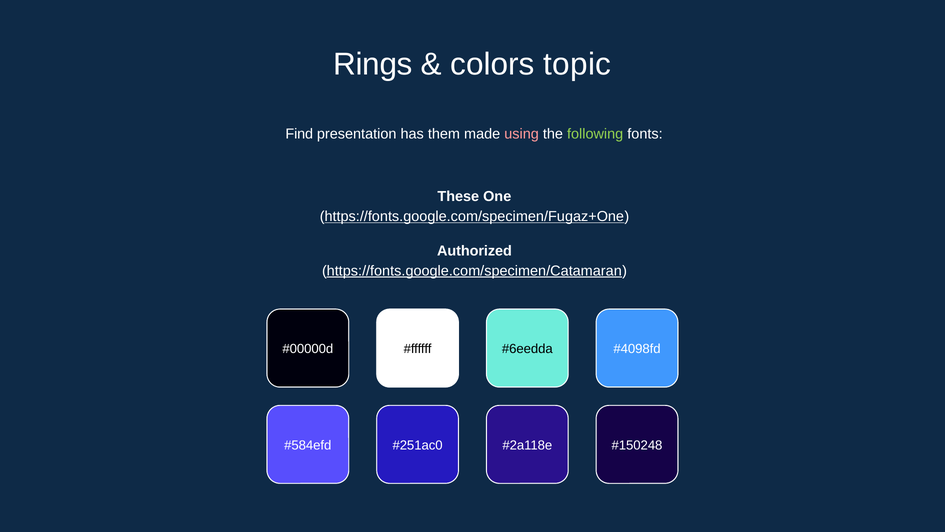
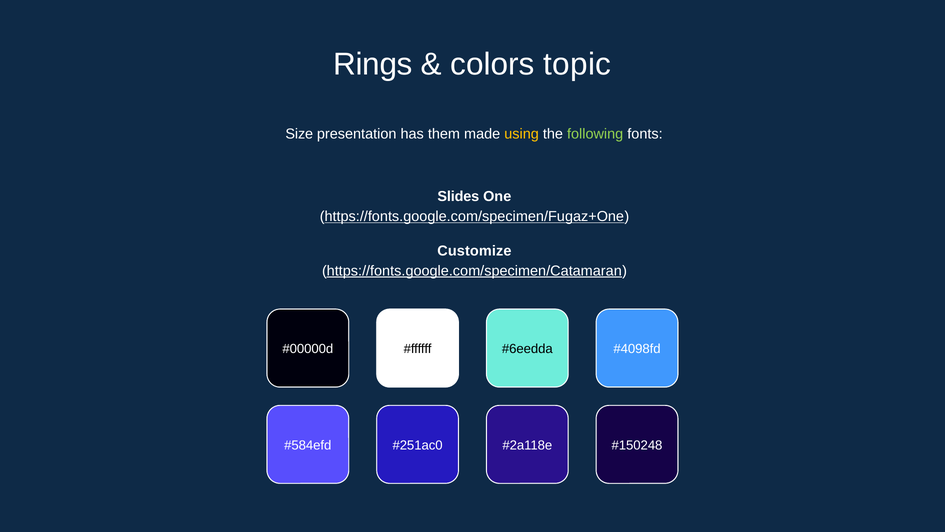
Find: Find -> Size (299, 134)
using colour: pink -> yellow (522, 134)
These: These -> Slides (458, 196)
Authorized: Authorized -> Customize (474, 251)
